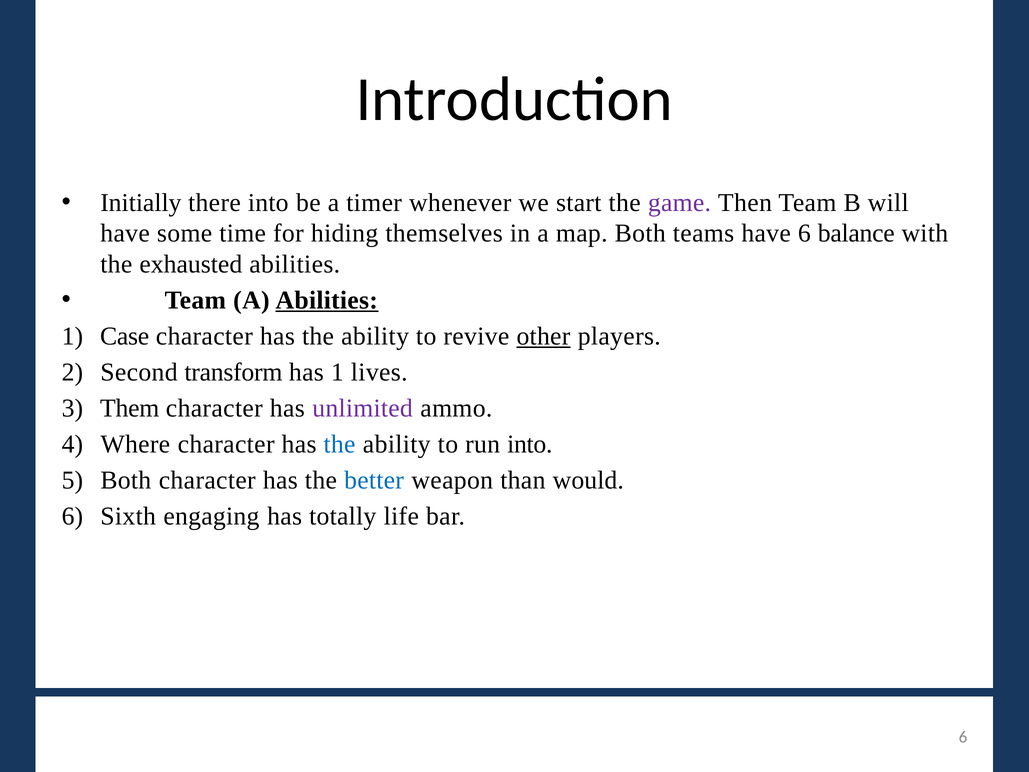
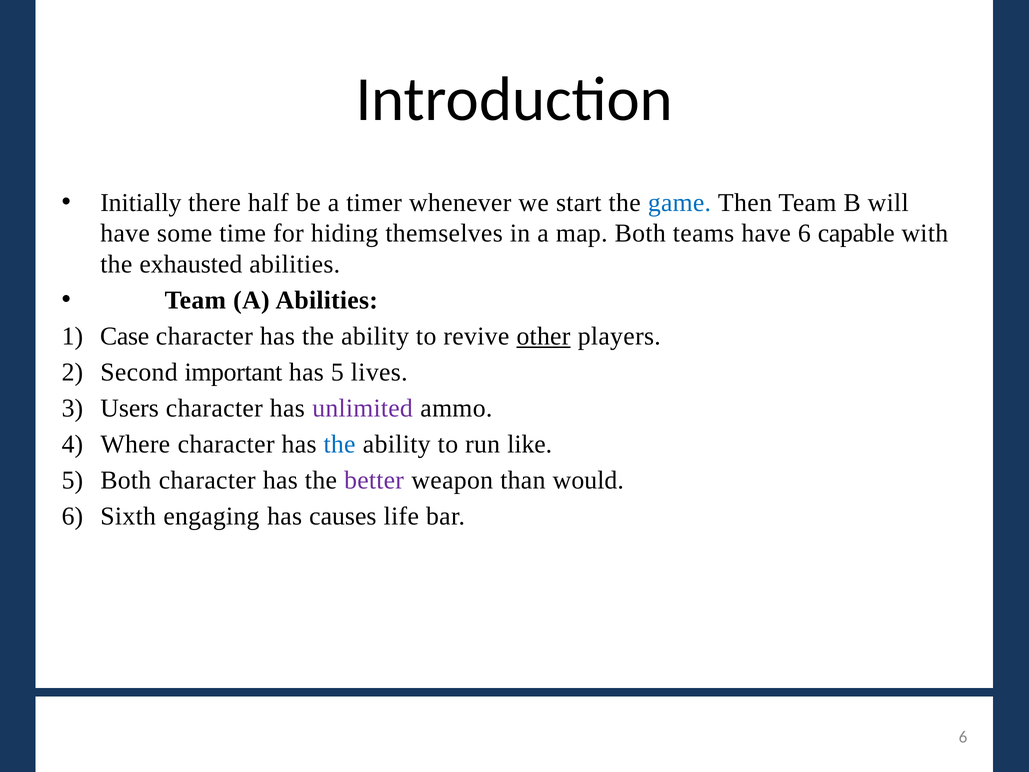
there into: into -> half (268, 202)
game colour: purple -> blue (679, 202)
balance: balance -> capable (856, 233)
Abilities underline: present -> none (327, 300)
transform: transform -> important (233, 372)
has 1: 1 -> 5 (337, 372)
Them: Them -> Users (130, 408)
run into: into -> like (530, 444)
better colour: blue -> purple (374, 480)
totally: totally -> causes (343, 516)
